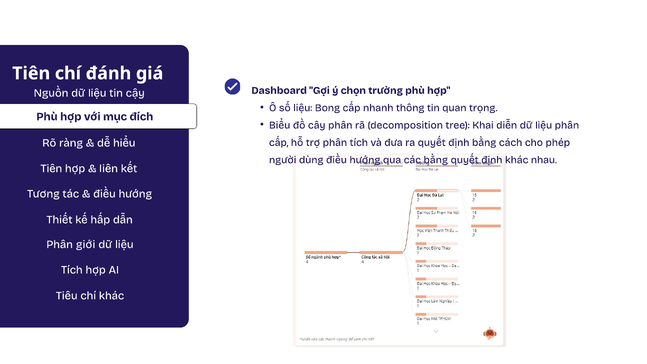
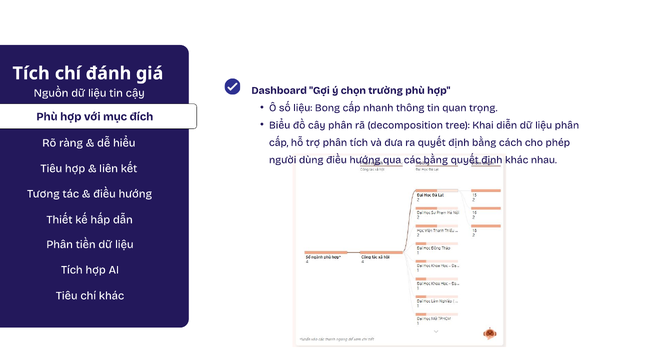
Tiên: Tiên -> Tích (31, 73)
Tiên: Tiên -> Tiêu (51, 168)
giới: giới -> tiền (86, 244)
